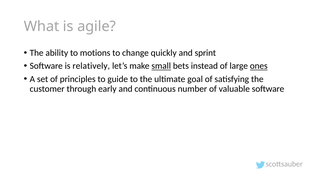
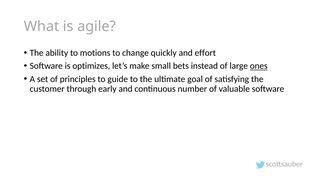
sprint: sprint -> effort (205, 53)
relatively: relatively -> optimizes (91, 66)
small underline: present -> none (161, 66)
